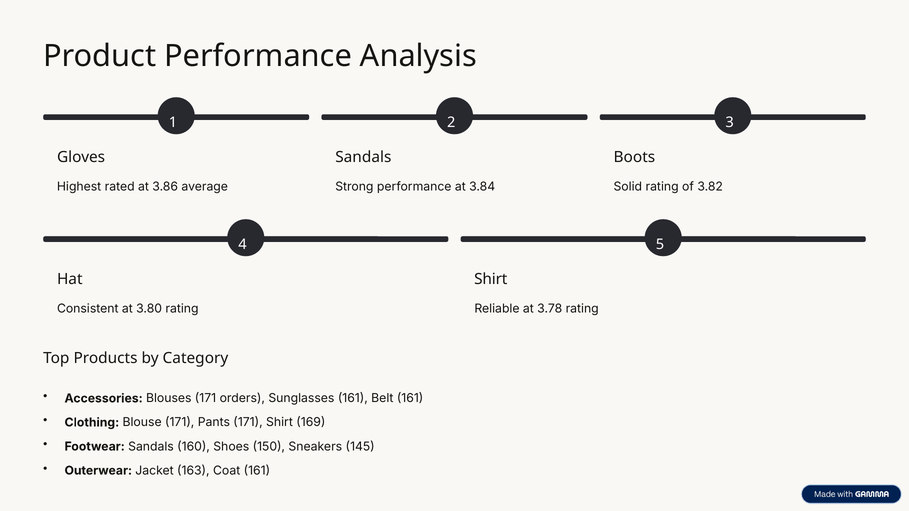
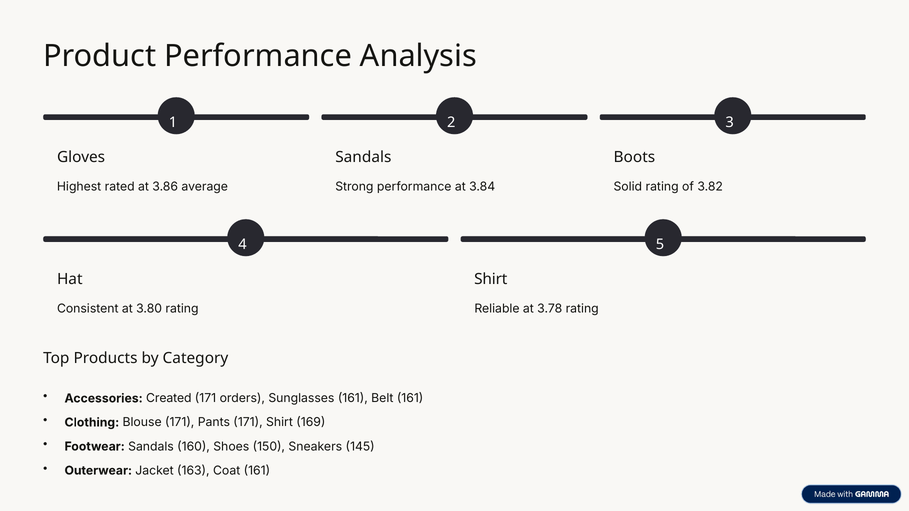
Blouses: Blouses -> Created (169, 399)
